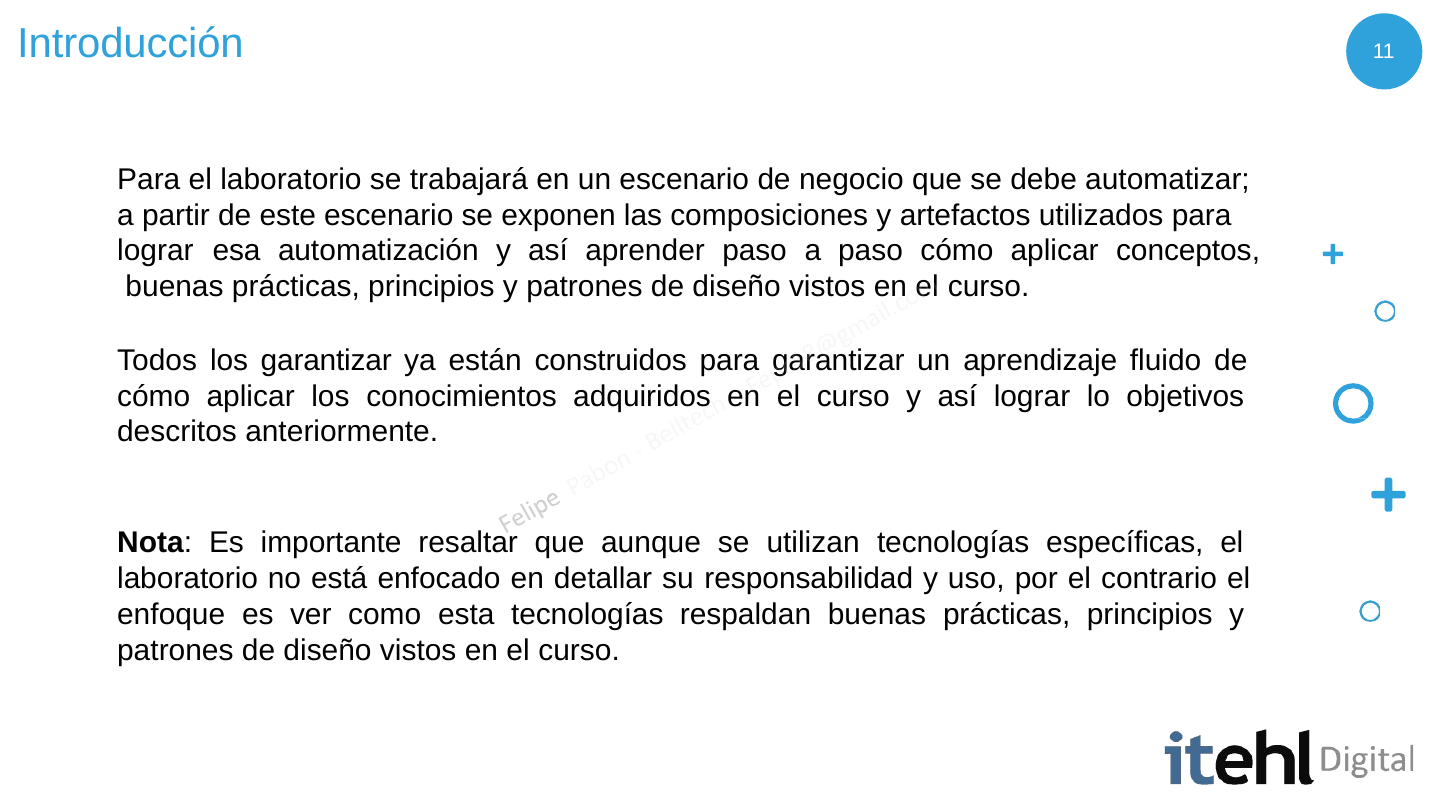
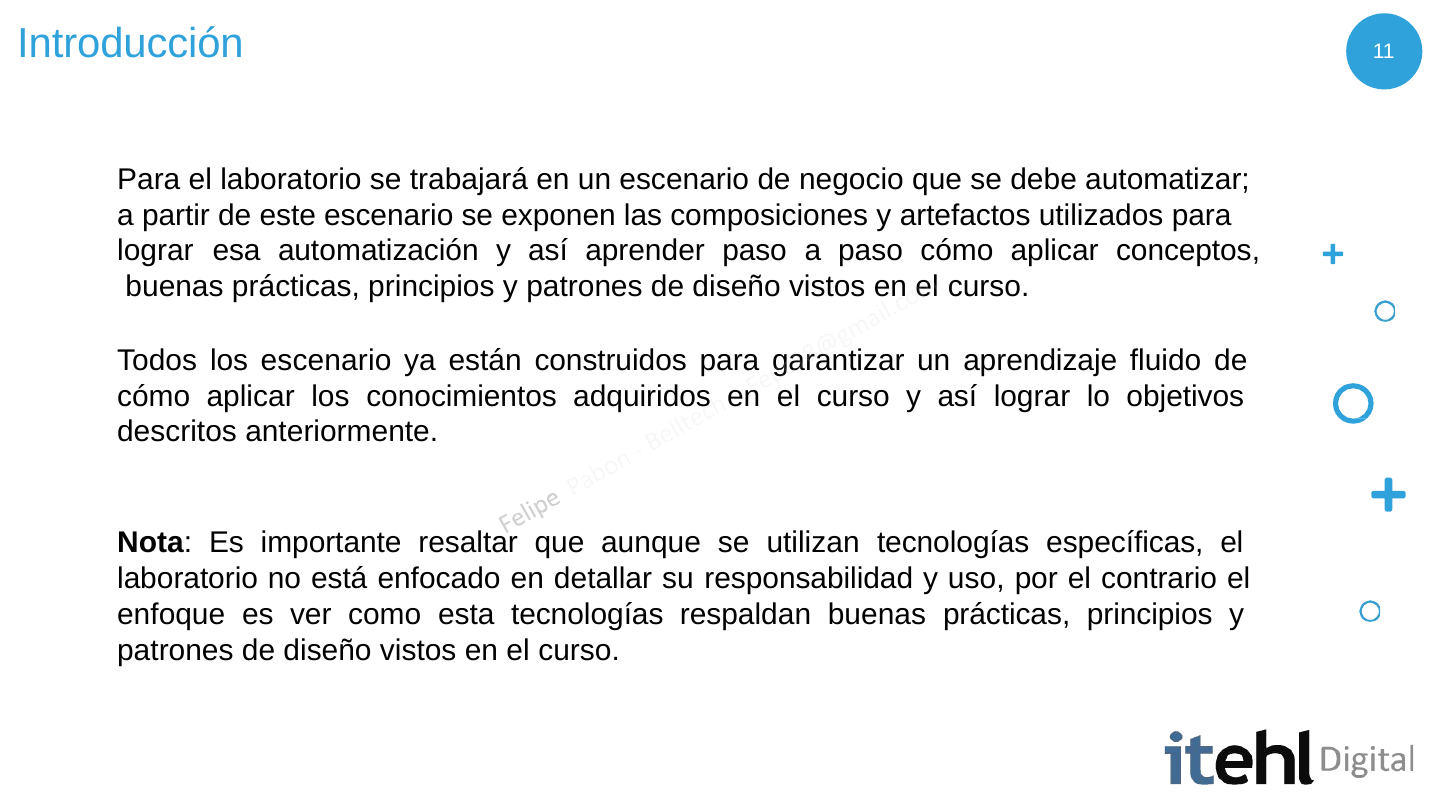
los garantizar: garantizar -> escenario (326, 360)
